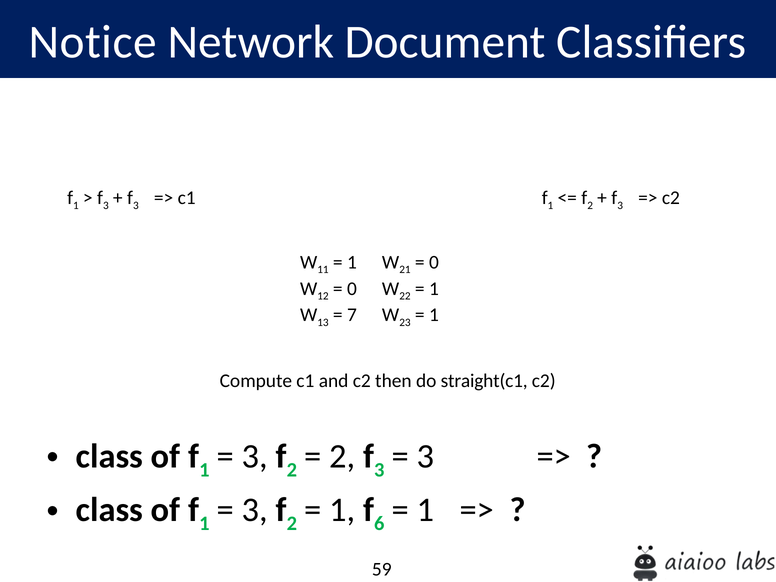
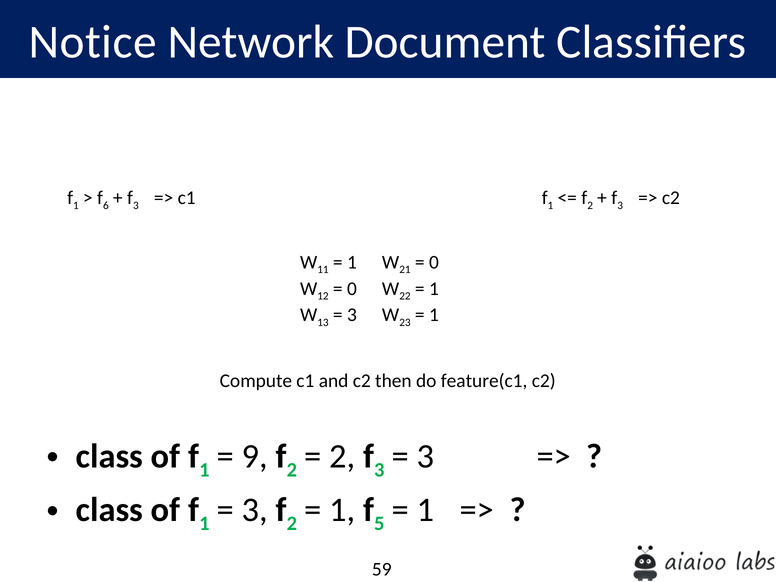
3: 3 -> 6 (106, 205)
7: 7 -> 3 (352, 315)
straight(c1: straight(c1 -> feature(c1 (484, 381)
3: 3 -> 9 (255, 456)
6: 6 -> 5 (379, 523)
